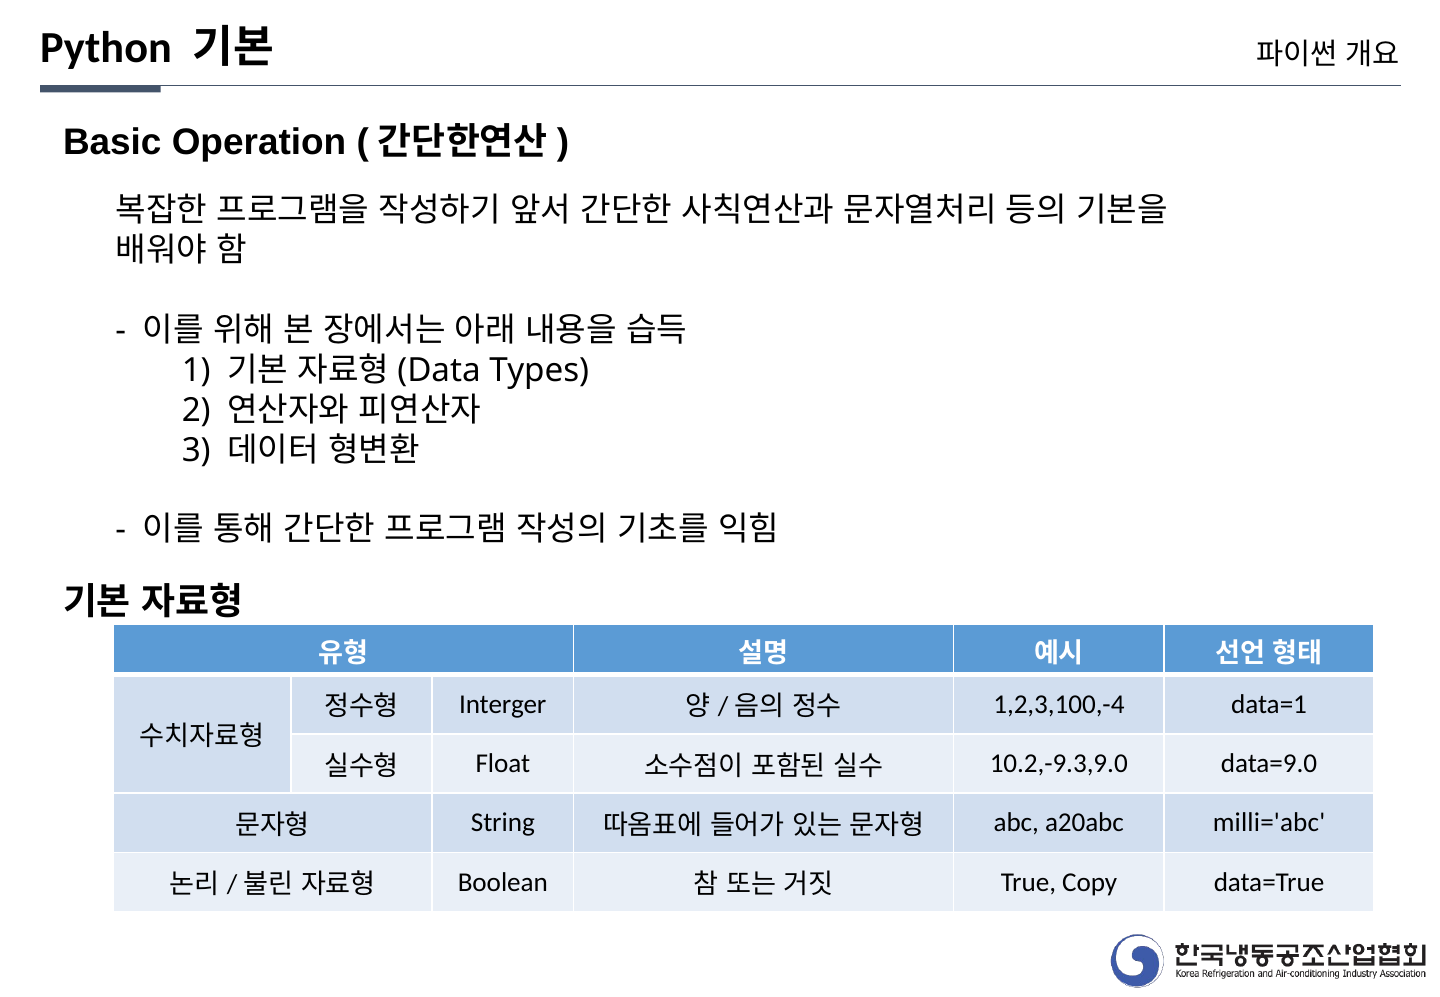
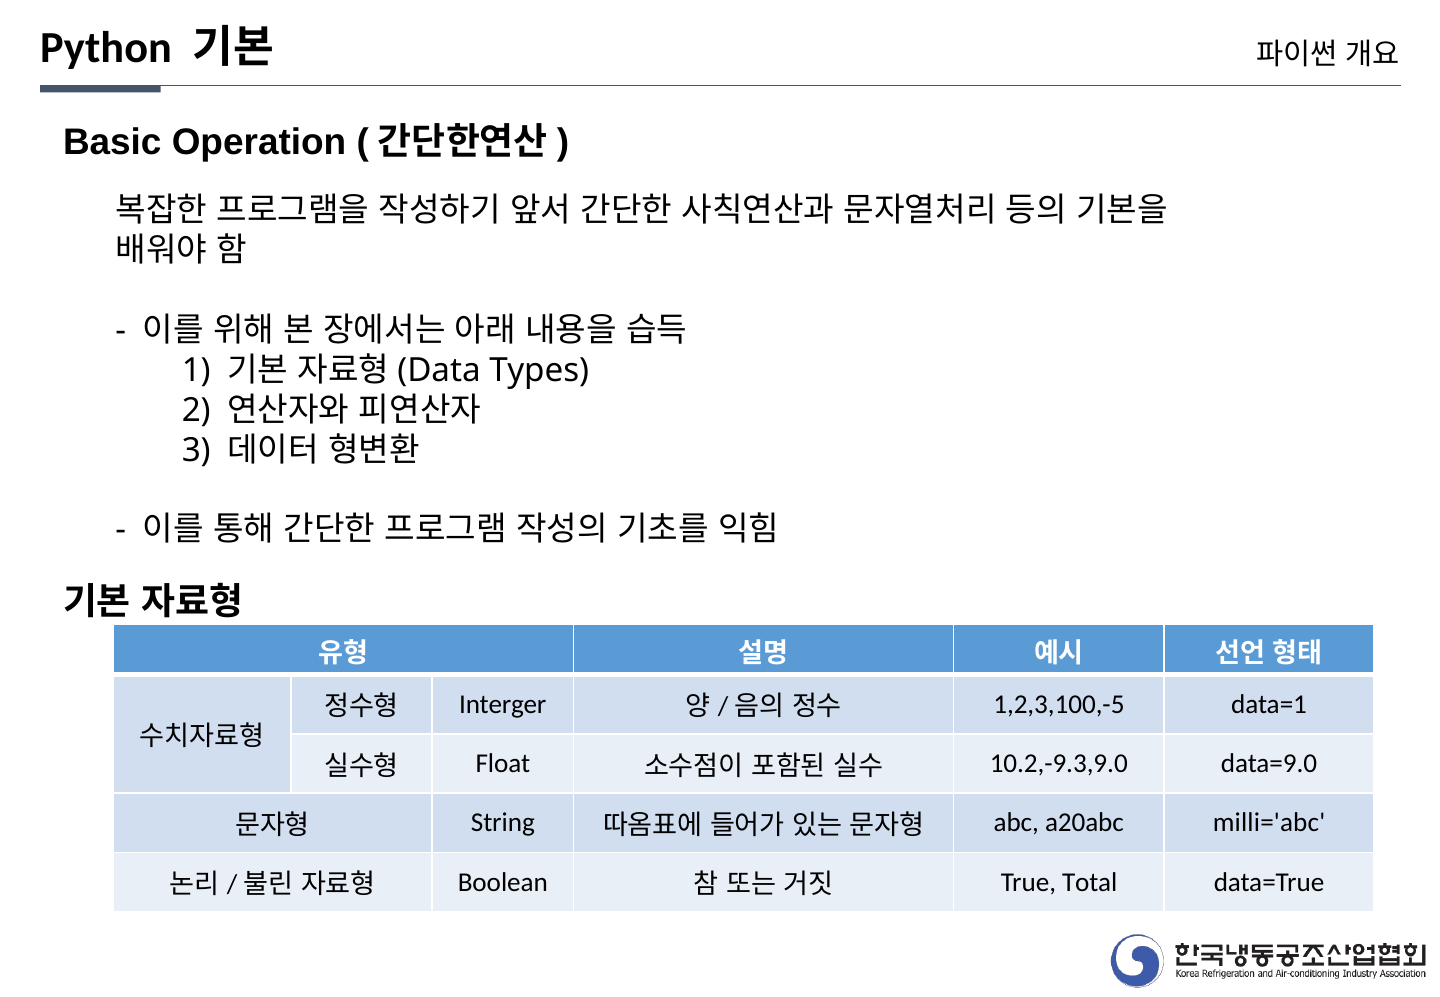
1,2,3,100,-4: 1,2,3,100,-4 -> 1,2,3,100,-5 (1059, 704)
Copy: Copy -> Total (1090, 882)
